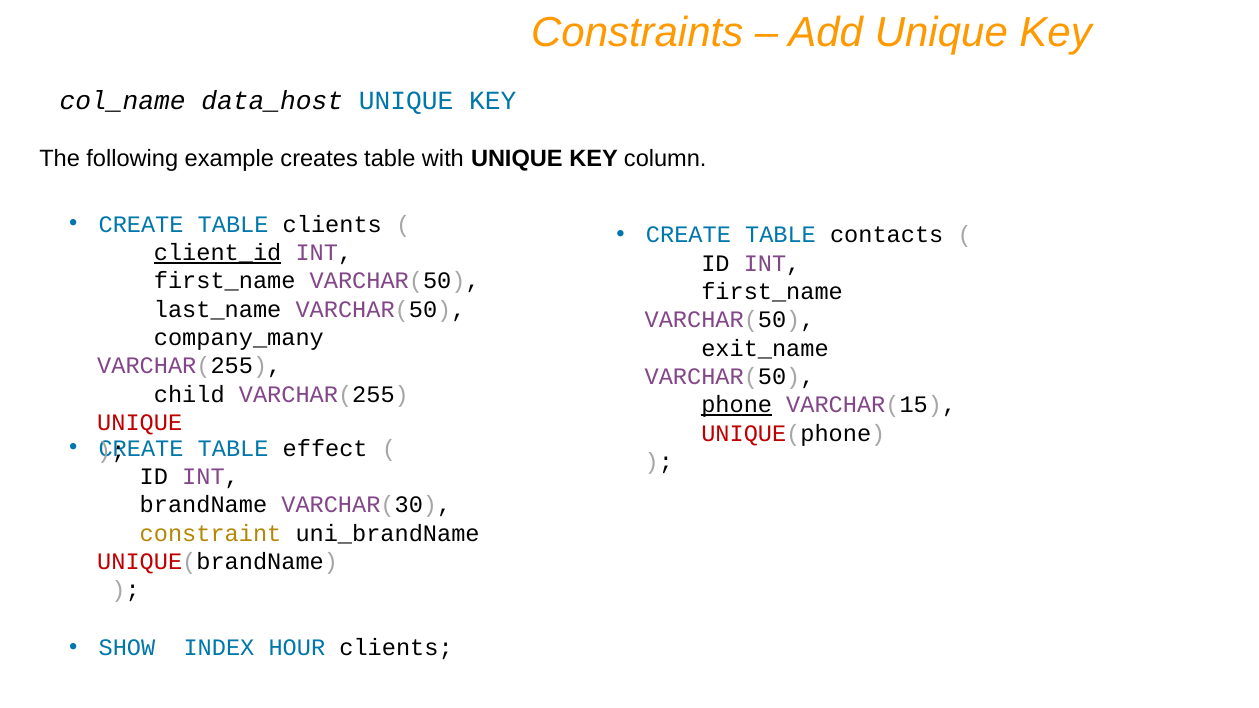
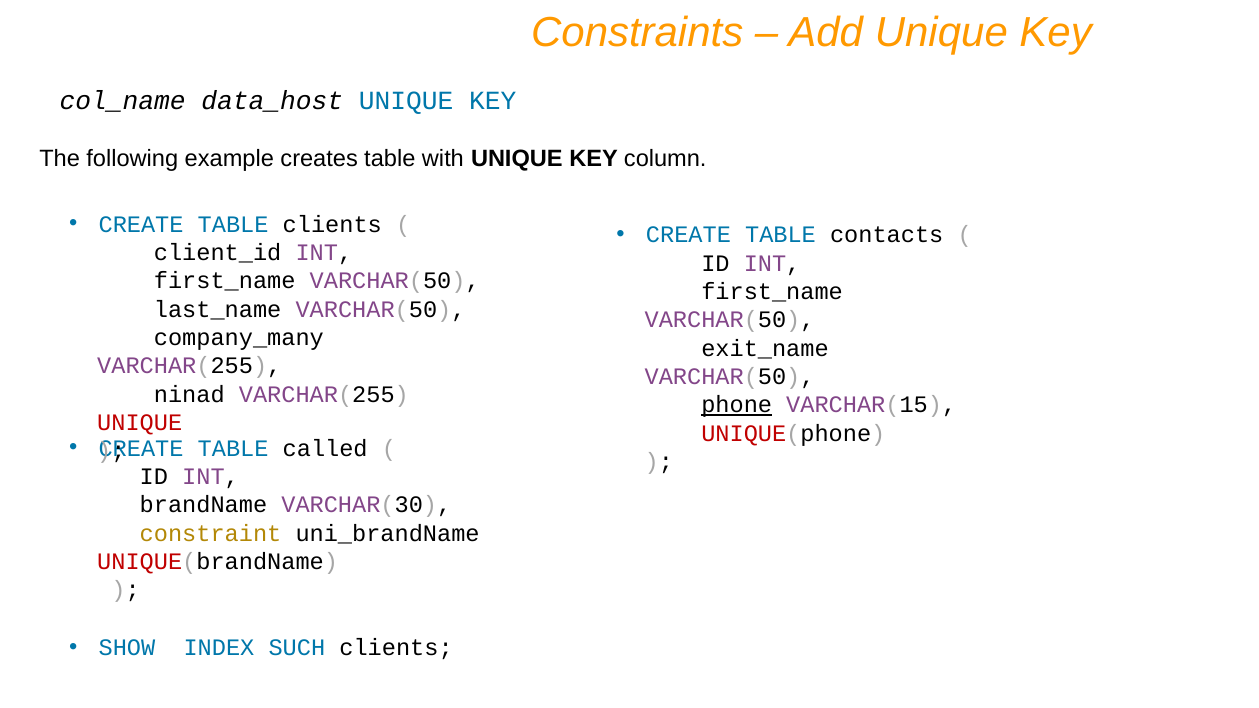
client_id underline: present -> none (218, 253)
child: child -> ninad (189, 394)
effect: effect -> called (325, 449)
HOUR: HOUR -> SUCH (297, 648)
